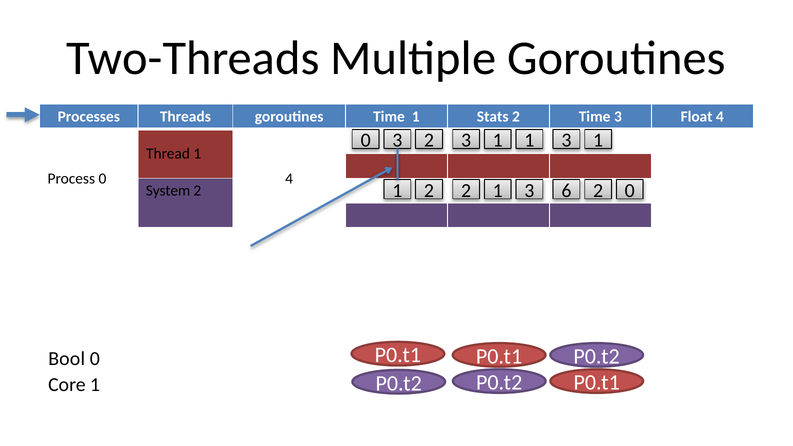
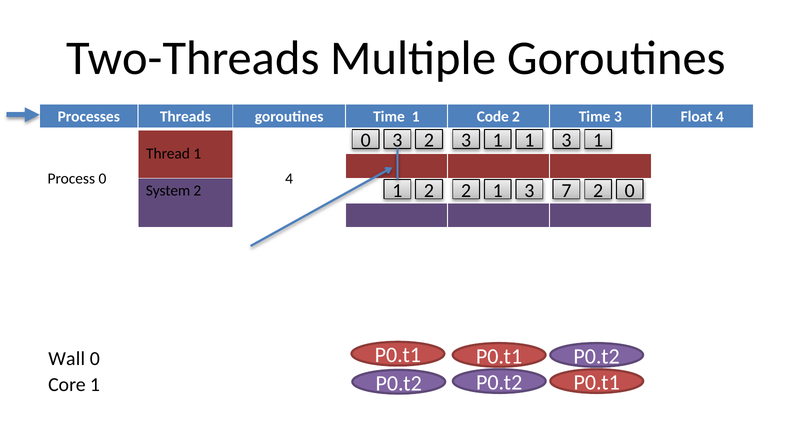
Stats: Stats -> Code (493, 117)
6: 6 -> 7 (566, 191)
Bool: Bool -> Wall (67, 359)
